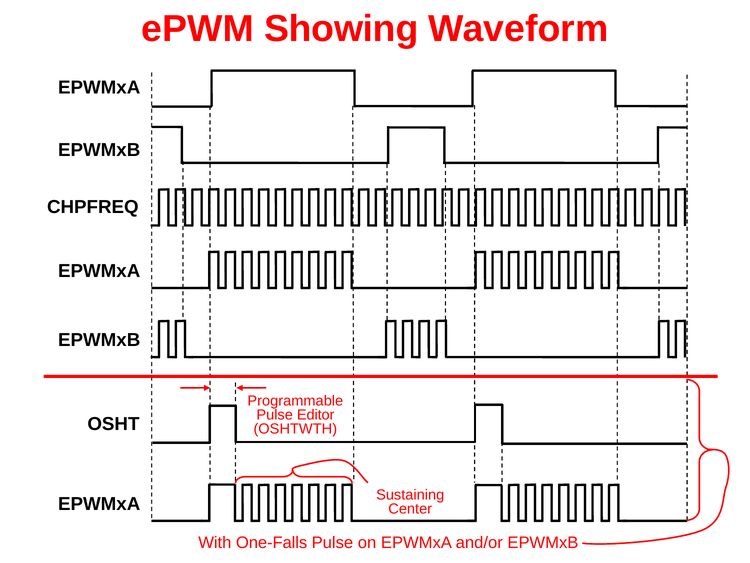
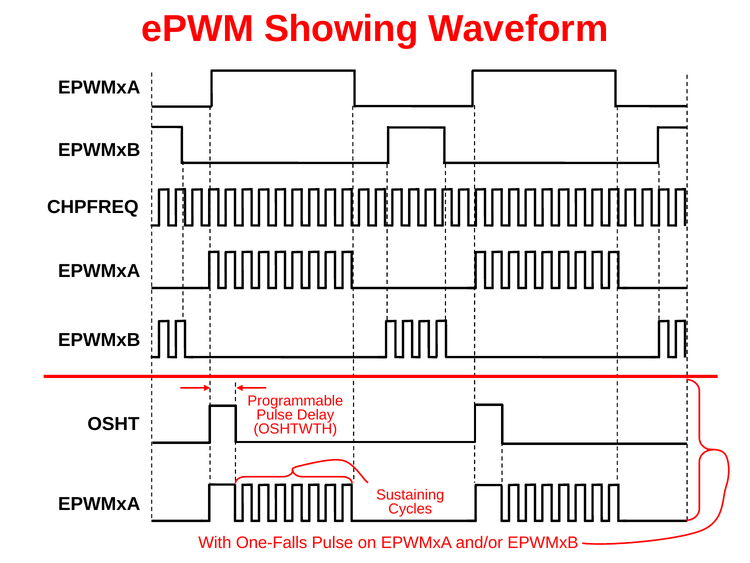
Editor: Editor -> Delay (316, 415)
Center: Center -> Cycles (410, 508)
